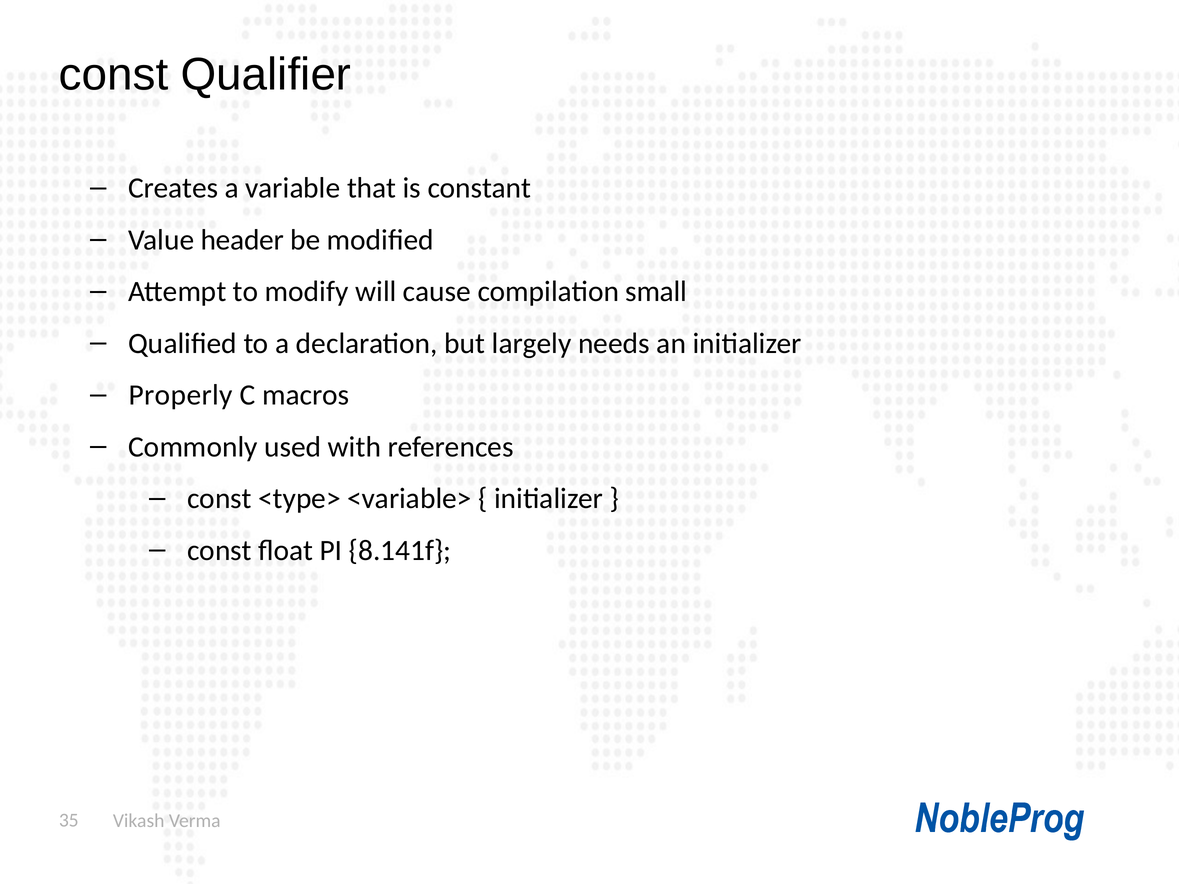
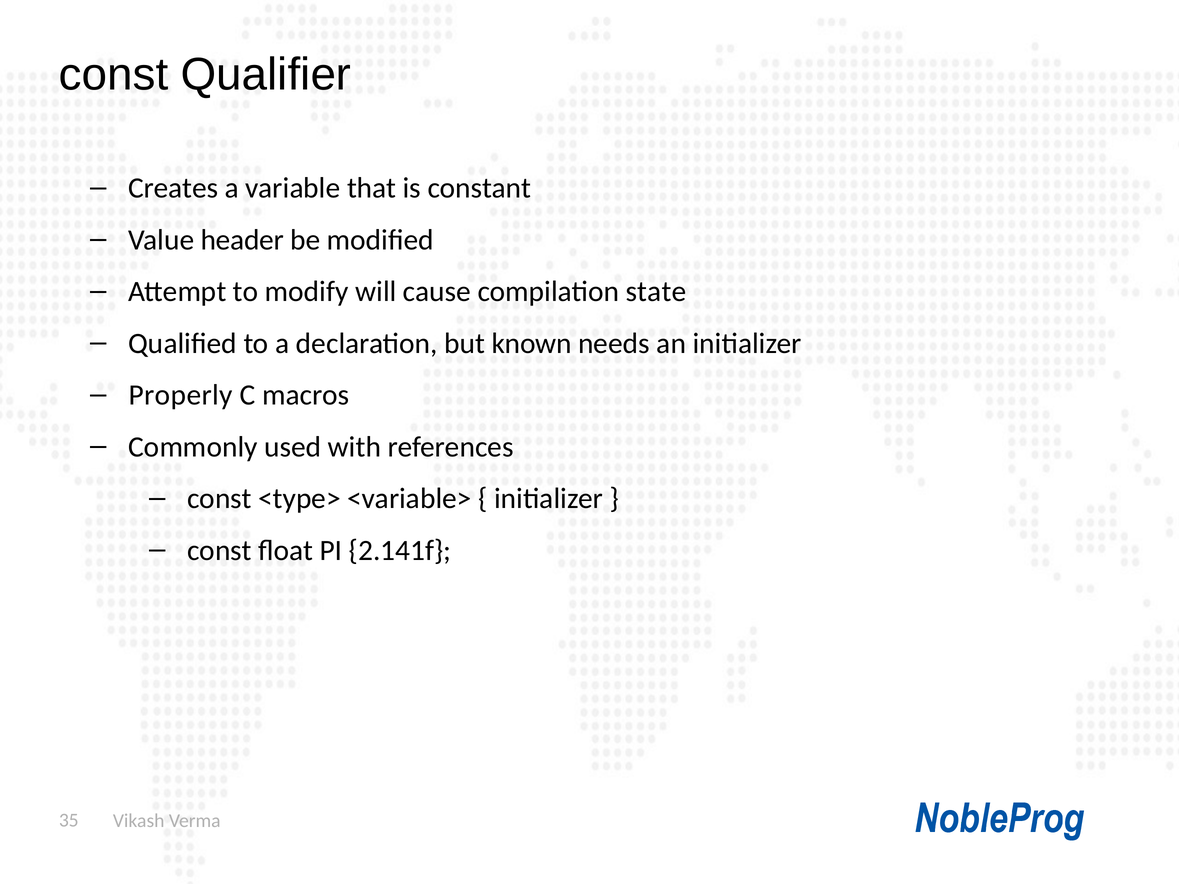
small: small -> state (656, 292)
largely: largely -> known (532, 343)
8.141f: 8.141f -> 2.141f (400, 550)
